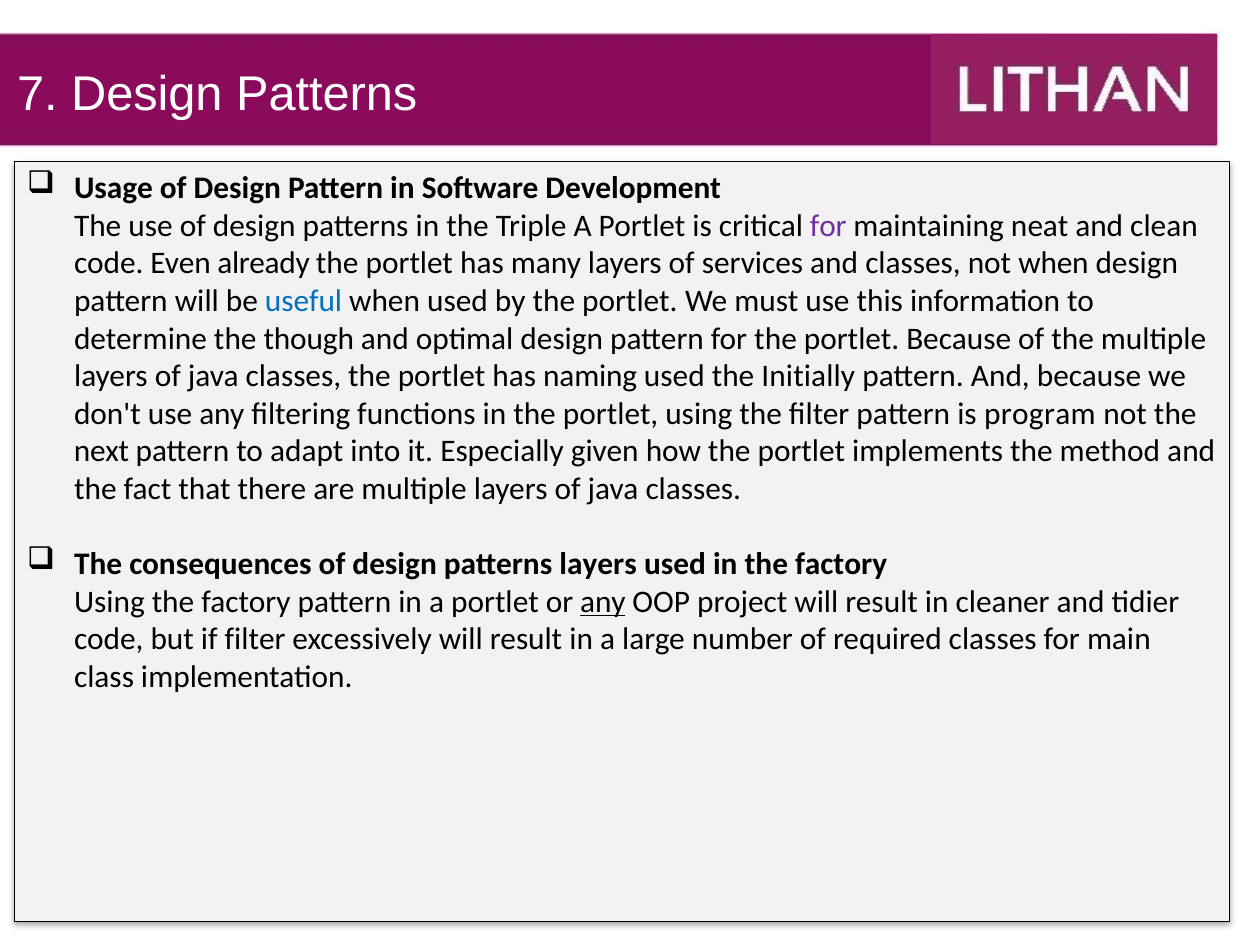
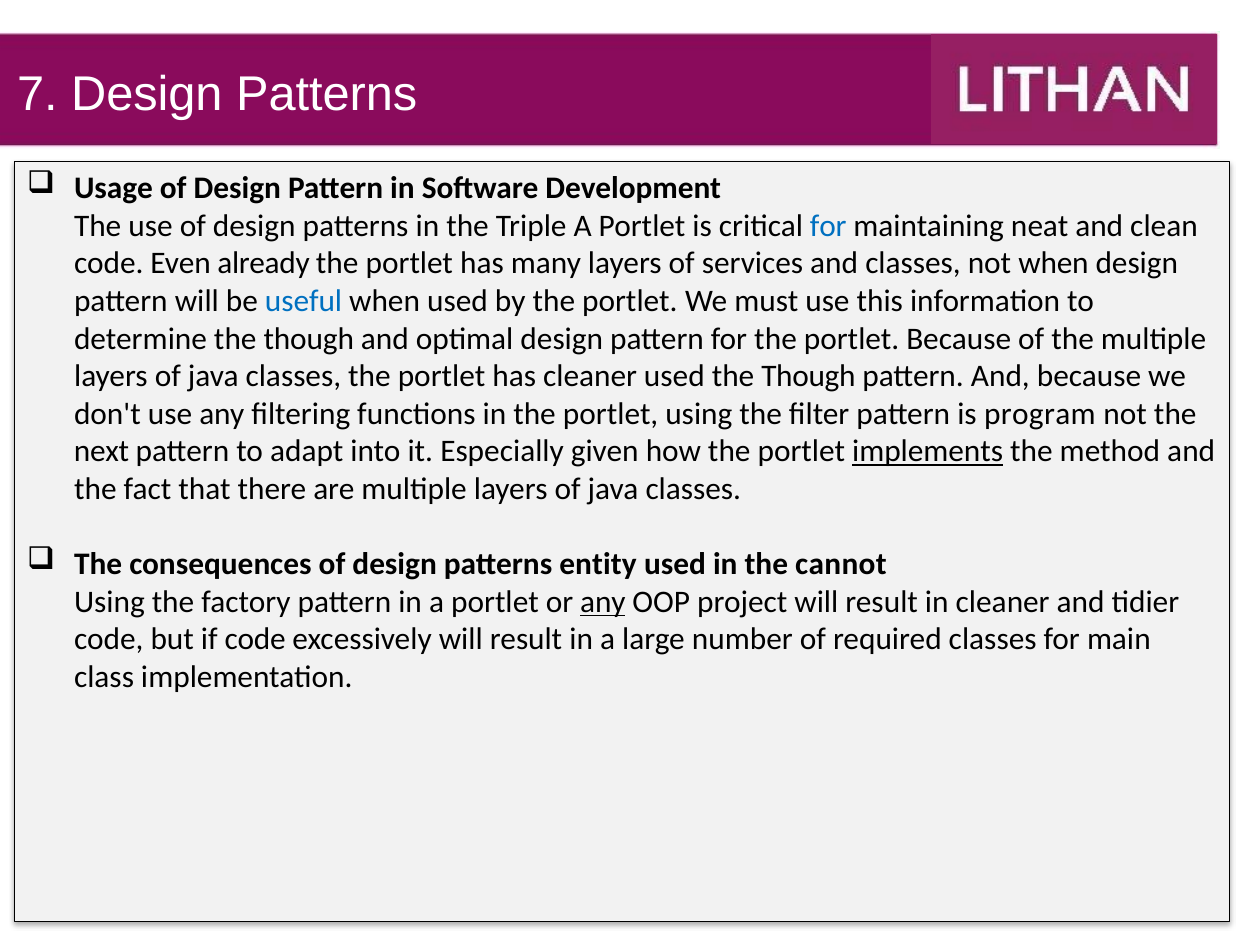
for colour: purple -> blue (828, 226)
has naming: naming -> cleaner (590, 377)
used the Initially: Initially -> Though (808, 377)
implements underline: none -> present (928, 452)
patterns layers: layers -> entity (598, 565)
in the factory: factory -> cannot (841, 565)
if filter: filter -> code (255, 640)
